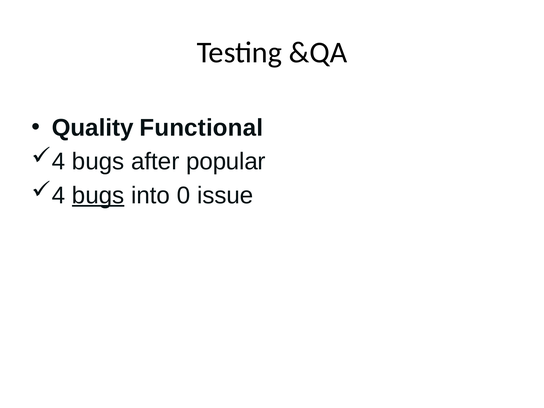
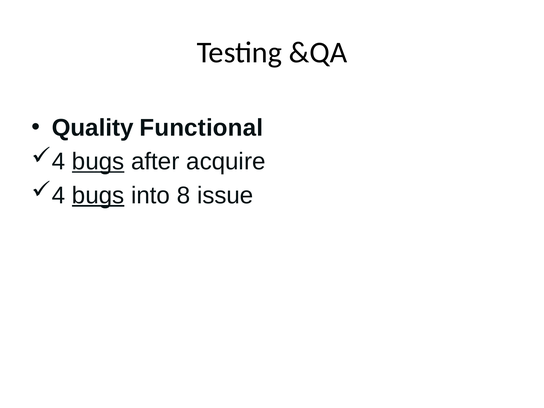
bugs underline: none -> present (98, 162)
popular: popular -> acquire (226, 162)
0: 0 -> 8 (184, 195)
